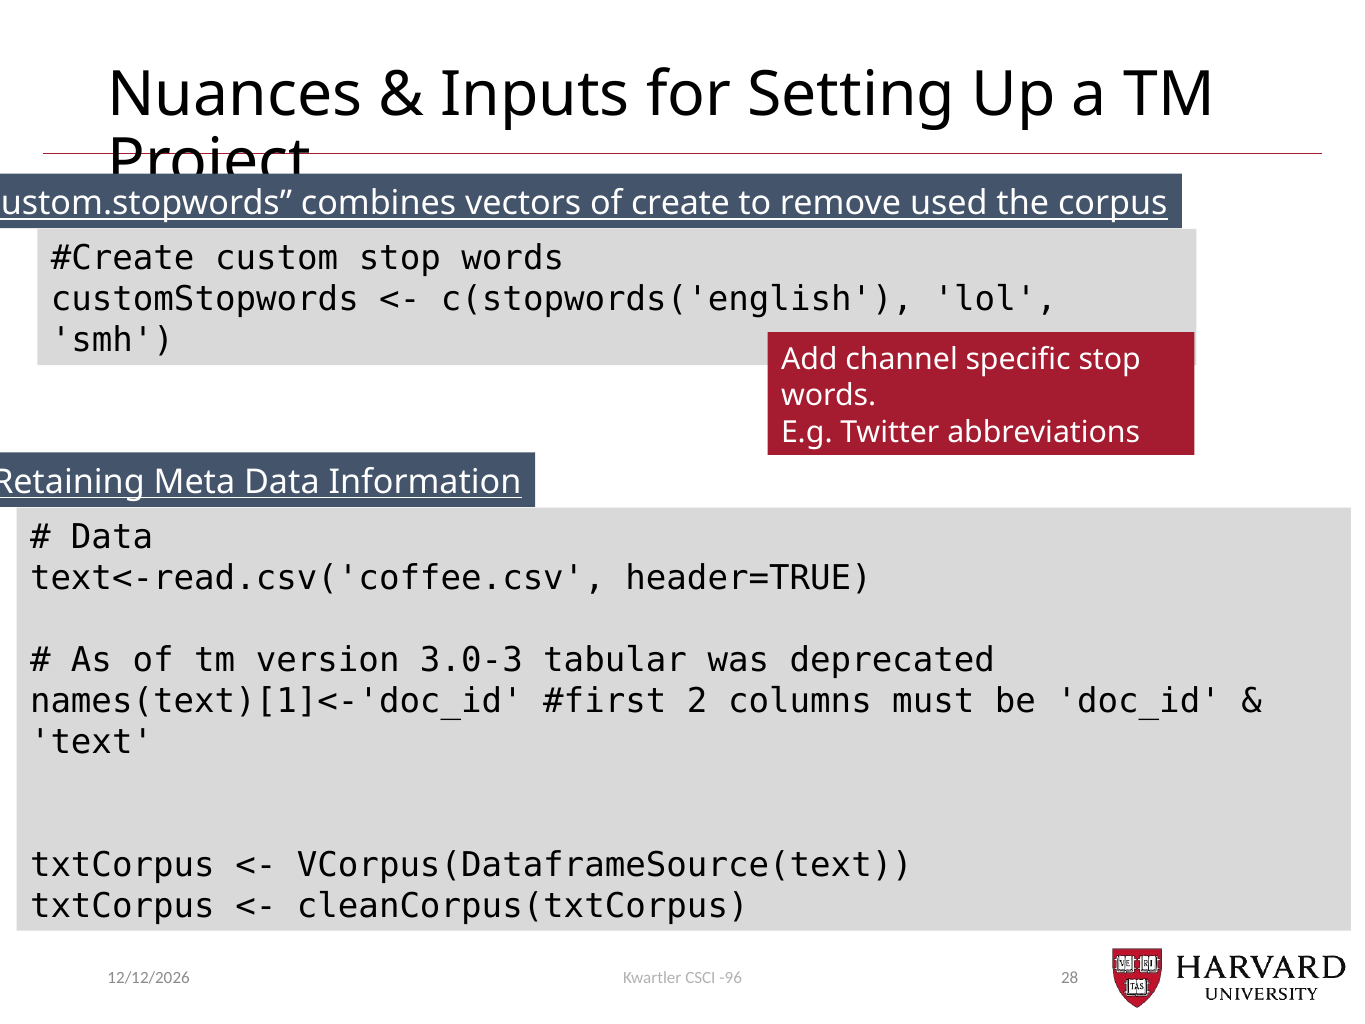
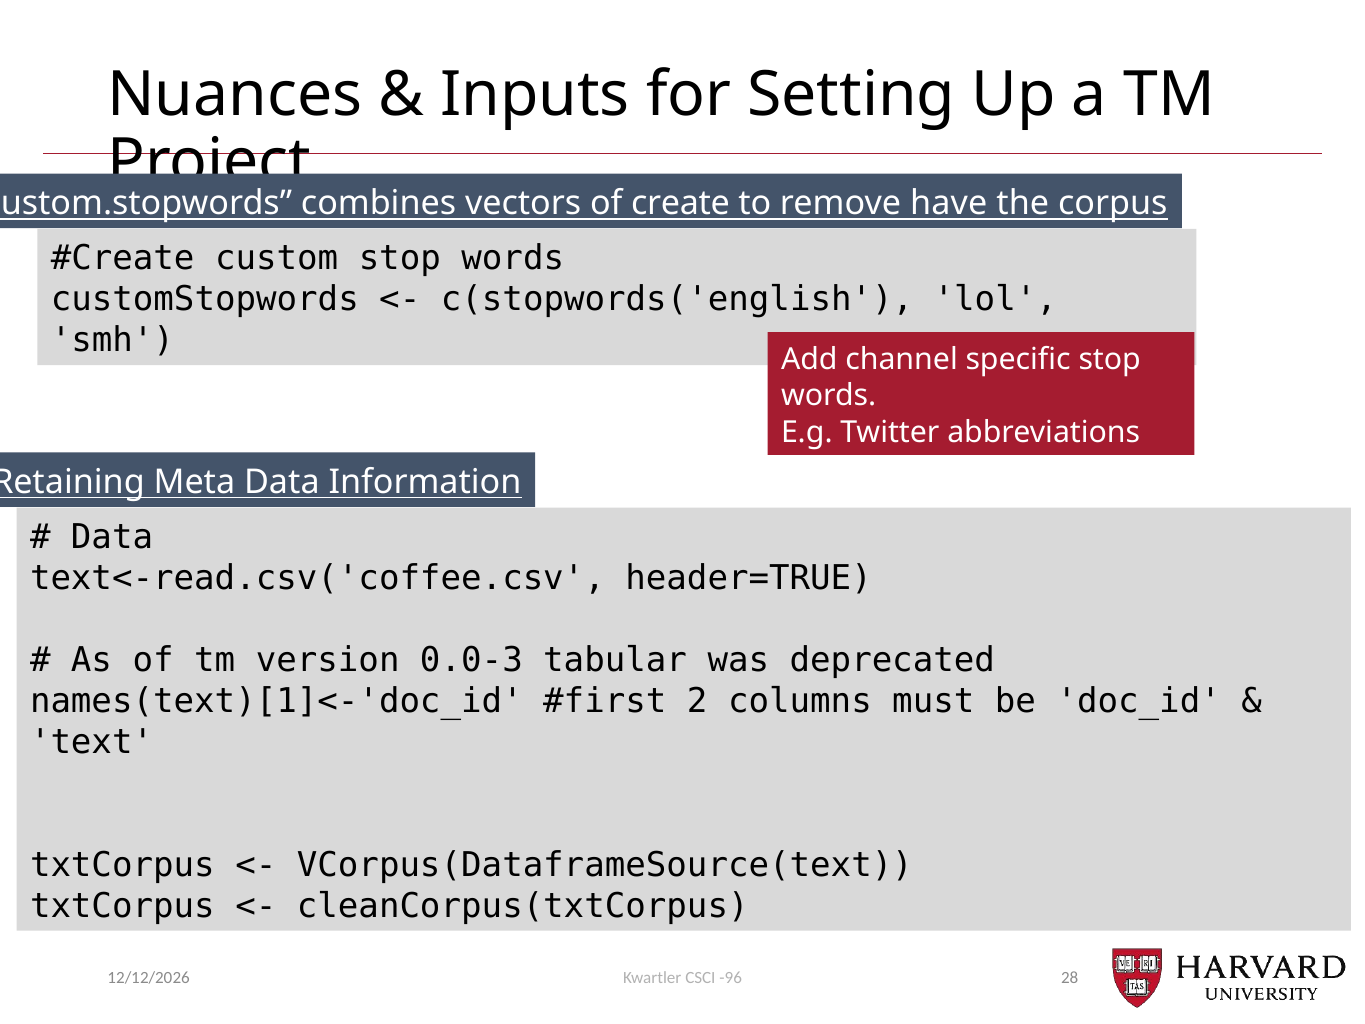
used: used -> have (949, 203)
3.0-3: 3.0-3 -> 0.0-3 (471, 660)
